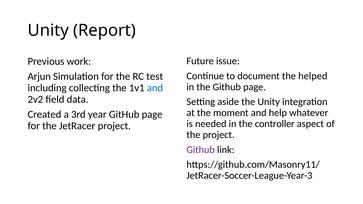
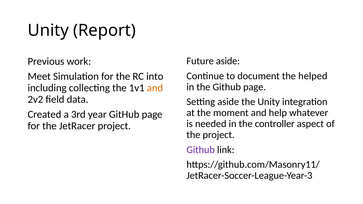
Future issue: issue -> aside (228, 61)
Arjun: Arjun -> Meet (39, 77)
test: test -> into (155, 77)
and colour: blue -> orange (155, 88)
